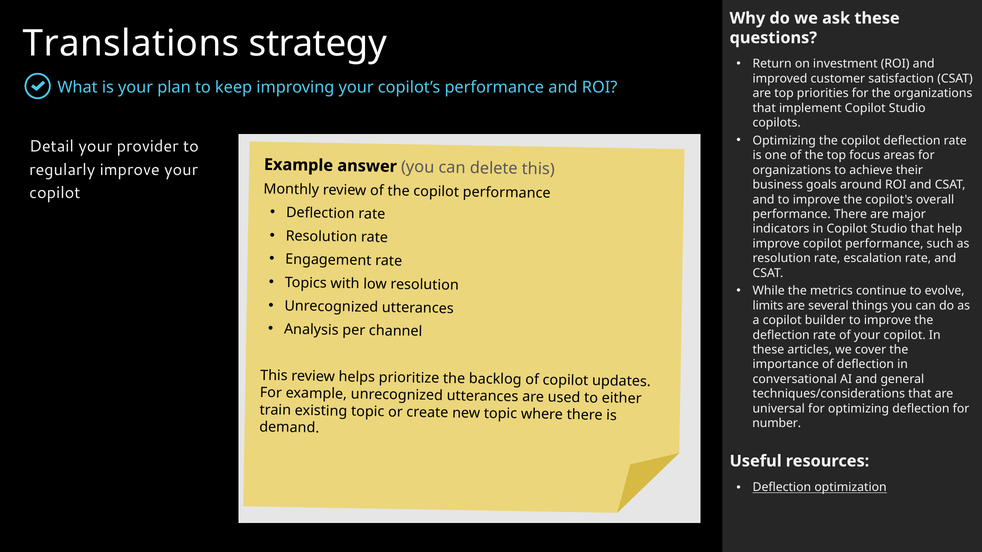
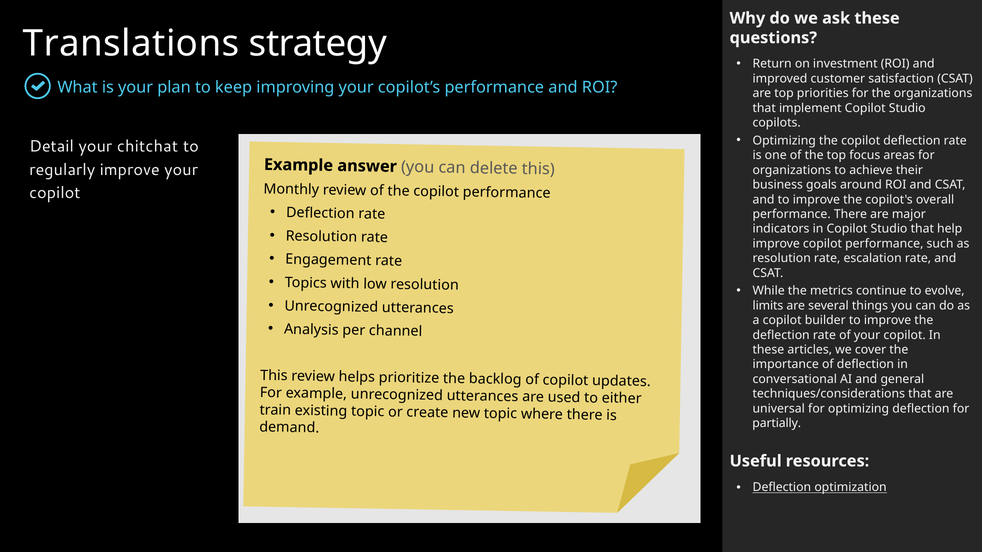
provider: provider -> chitchat (148, 147)
number: number -> partially (777, 424)
